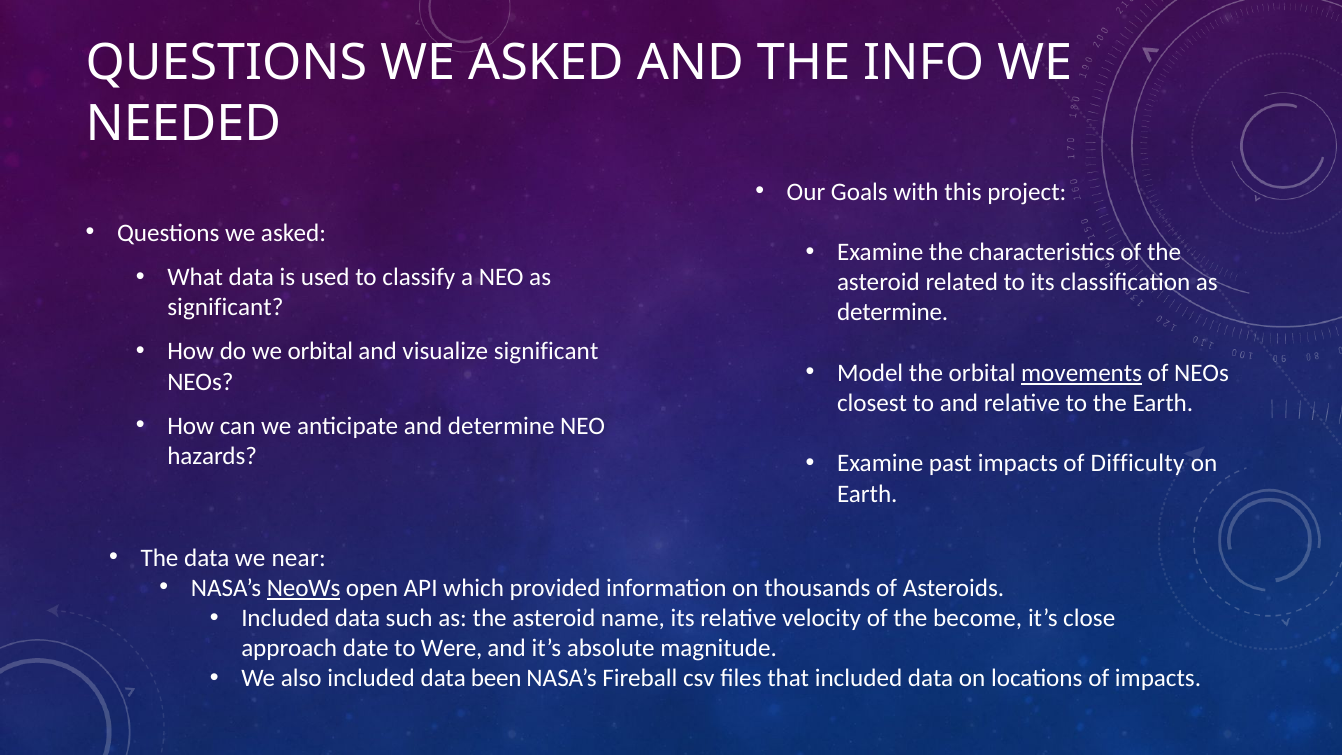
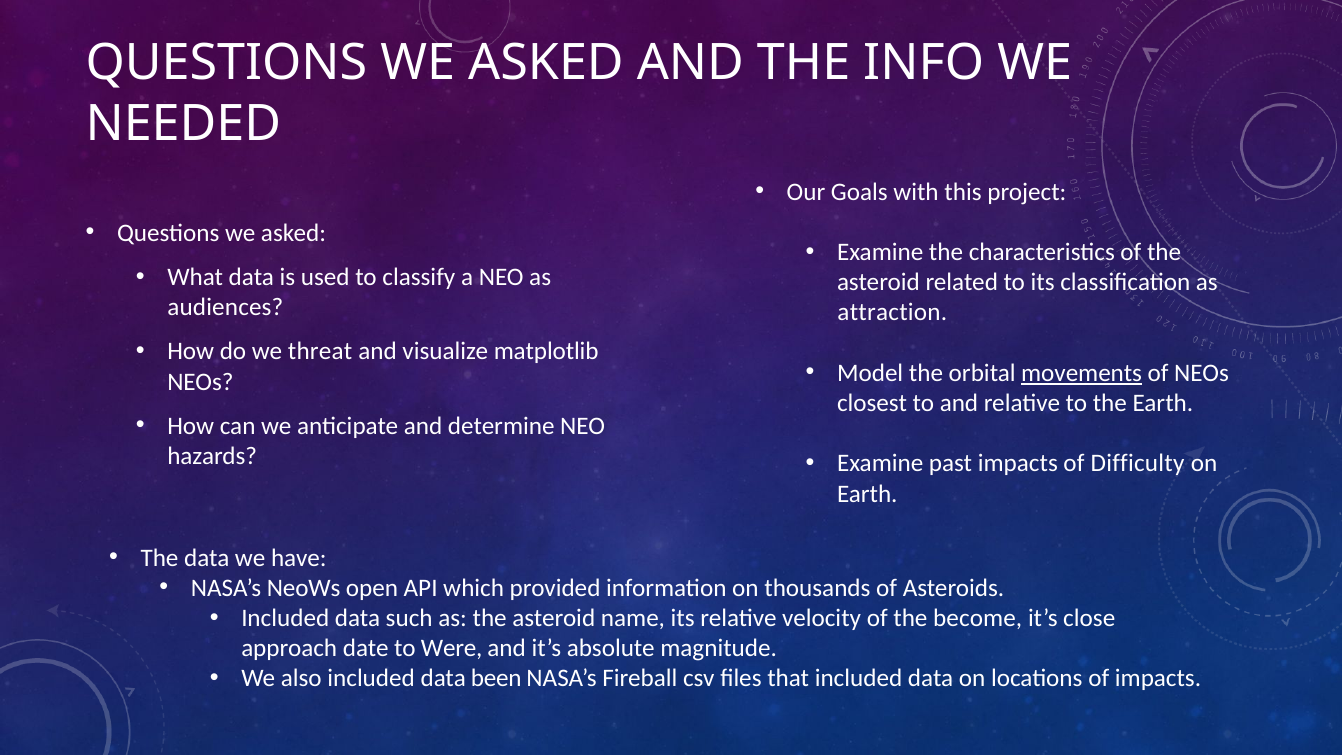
significant: significant -> audiences (225, 307)
determine: determine -> attraction (892, 313)
we orbital: orbital -> threat (320, 352)
visualize significant: significant -> matplotlib (546, 352)
near: near -> have (299, 558)
NeoWs underline: present -> none (304, 588)
